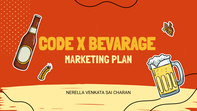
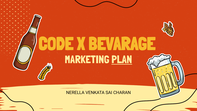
PLAN underline: none -> present (122, 59)
